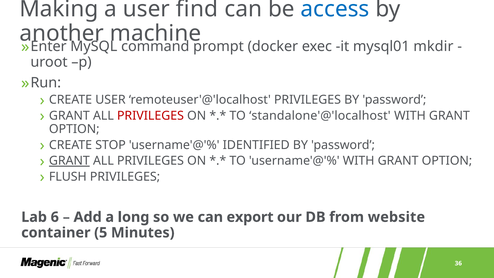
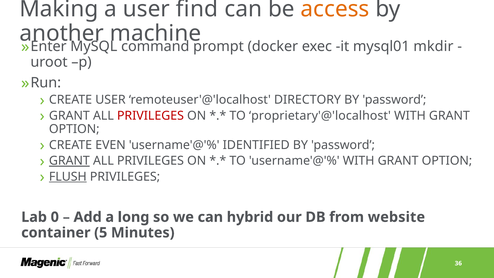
access colour: blue -> orange (335, 9)
remoteuser'@'localhost PRIVILEGES: PRIVILEGES -> DIRECTORY (307, 100)
standalone'@'localhost: standalone'@'localhost -> proprietary'@'localhost (320, 116)
STOP: STOP -> EVEN (111, 145)
FLUSH underline: none -> present (68, 177)
6: 6 -> 0 (55, 217)
export: export -> hybrid (250, 217)
